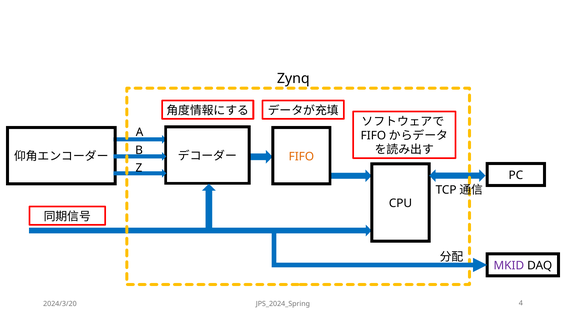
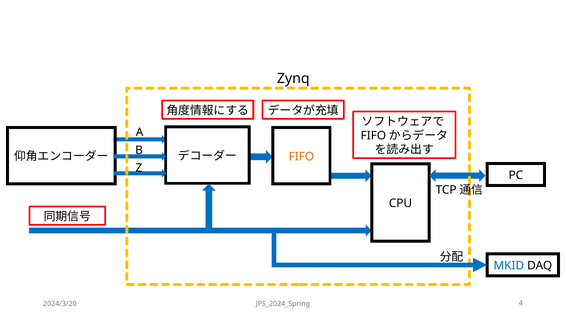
MKID colour: purple -> blue (509, 266)
